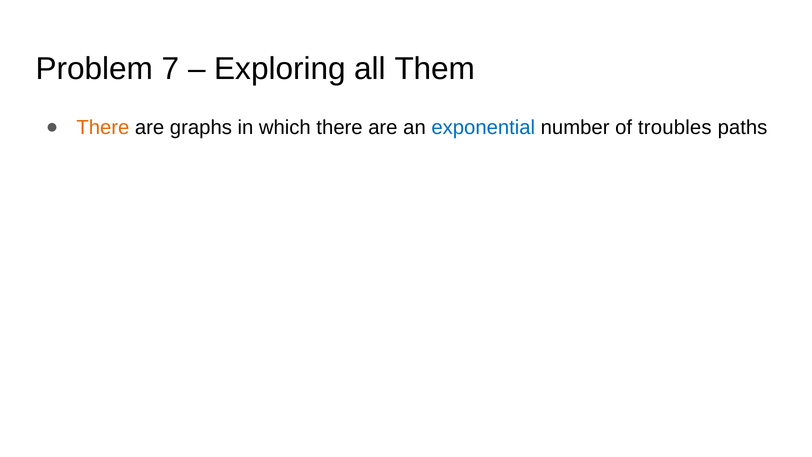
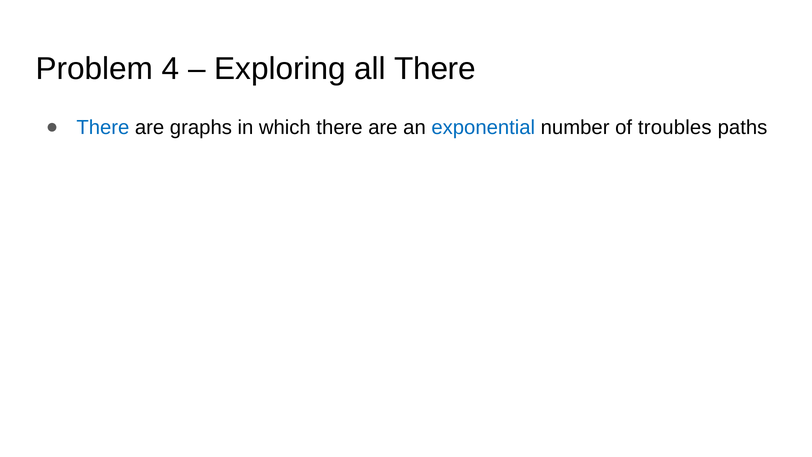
7: 7 -> 4 (171, 69)
all Them: Them -> There (435, 69)
There colour: orange -> blue (103, 128)
